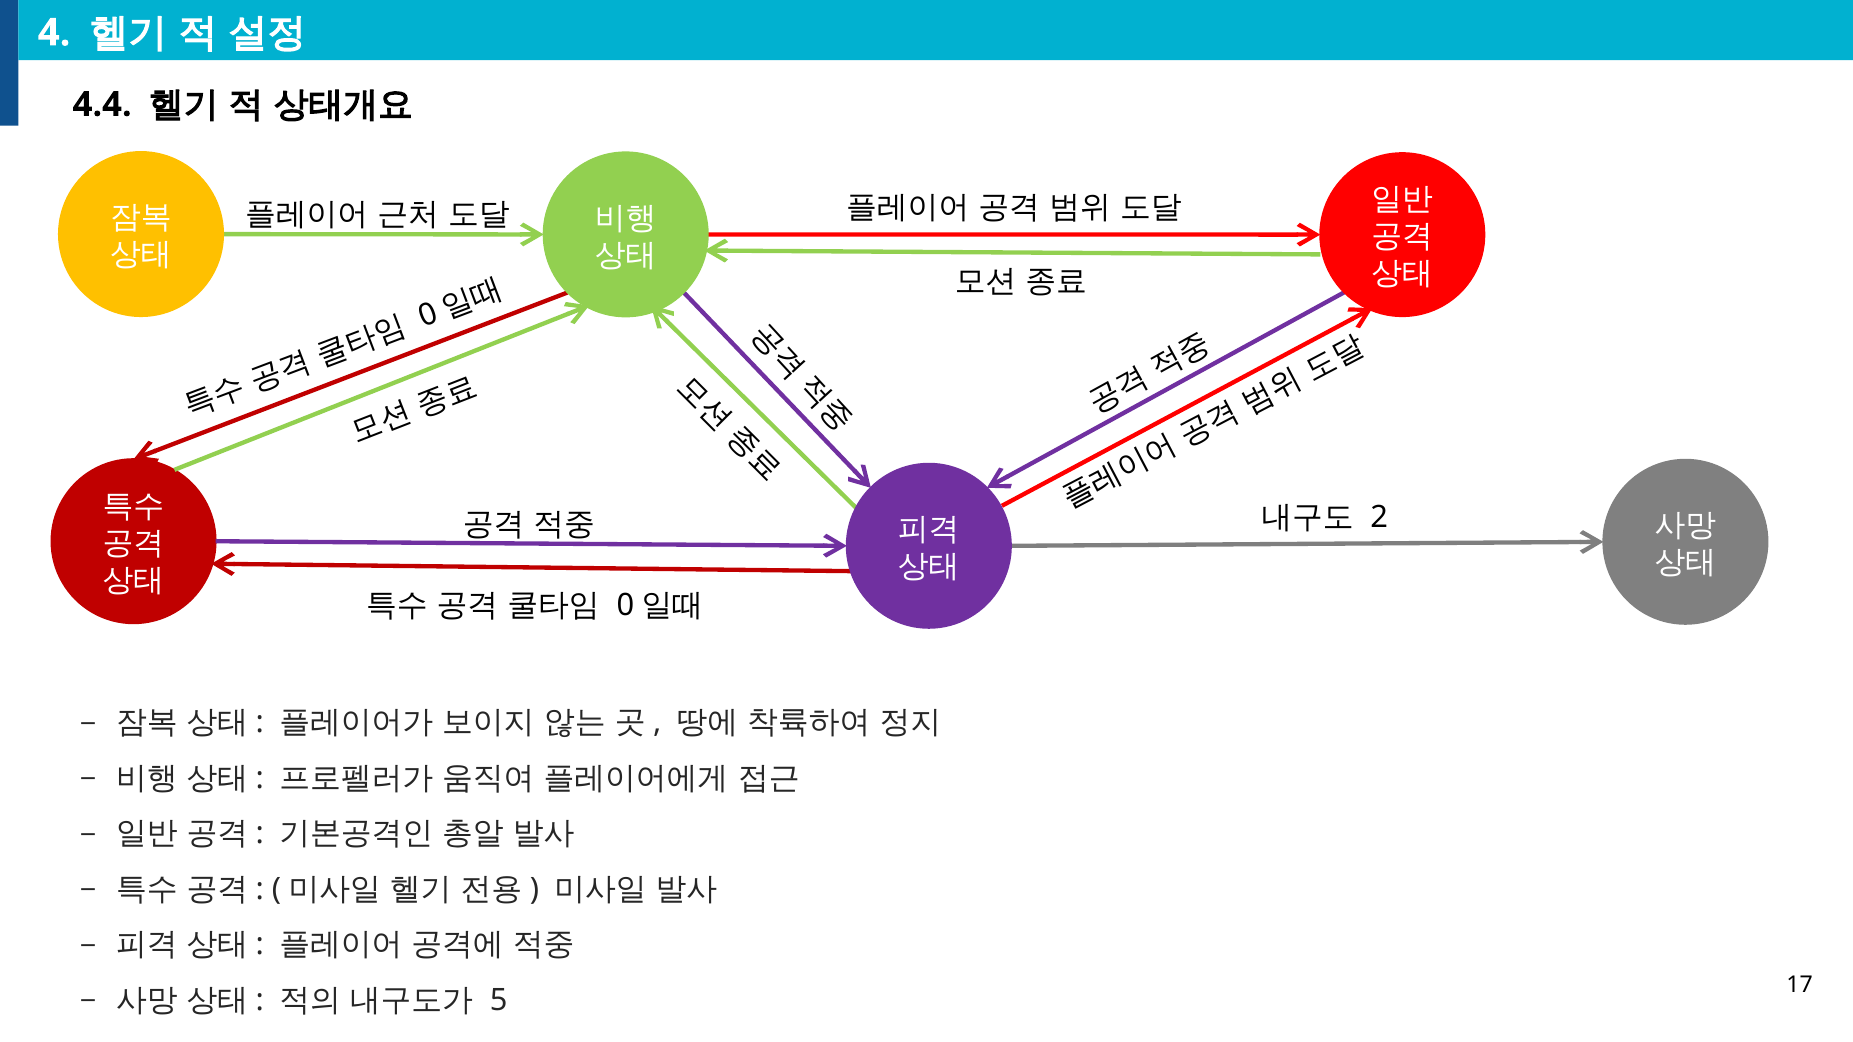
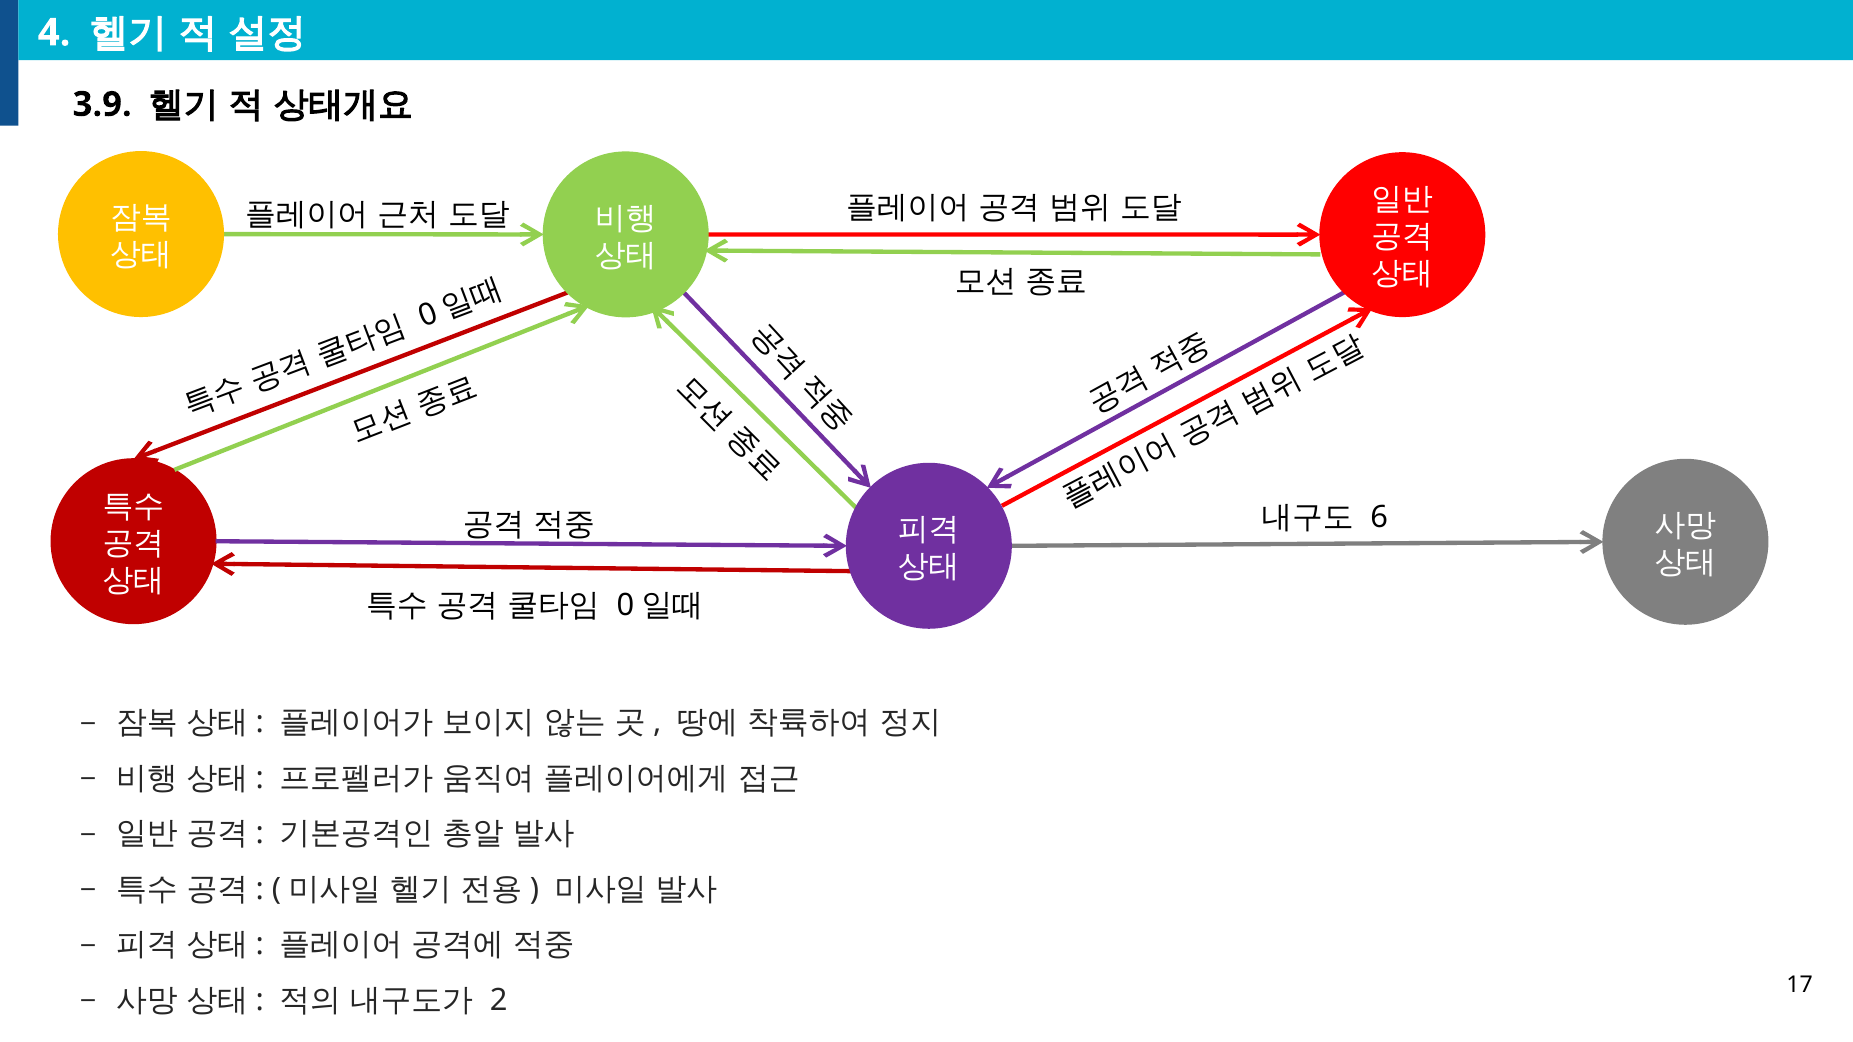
4.4: 4.4 -> 3.9 (102, 104)
2: 2 -> 6 (1379, 517)
5: 5 -> 2 (499, 1000)
